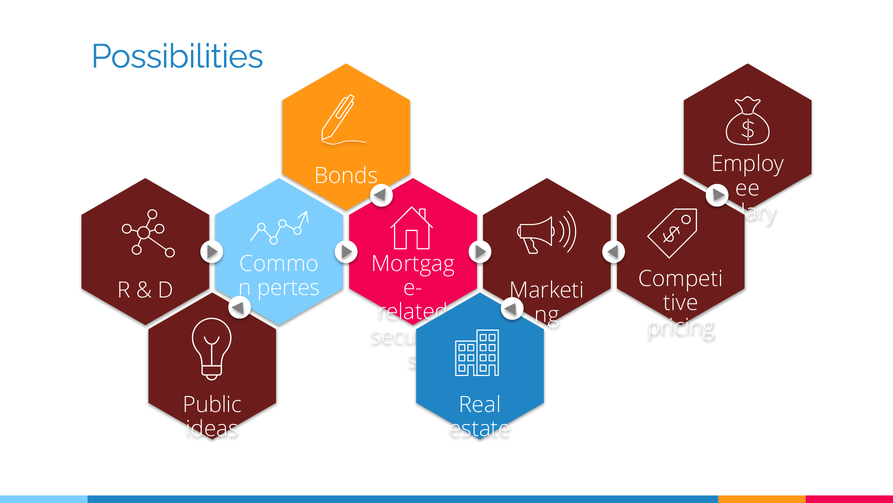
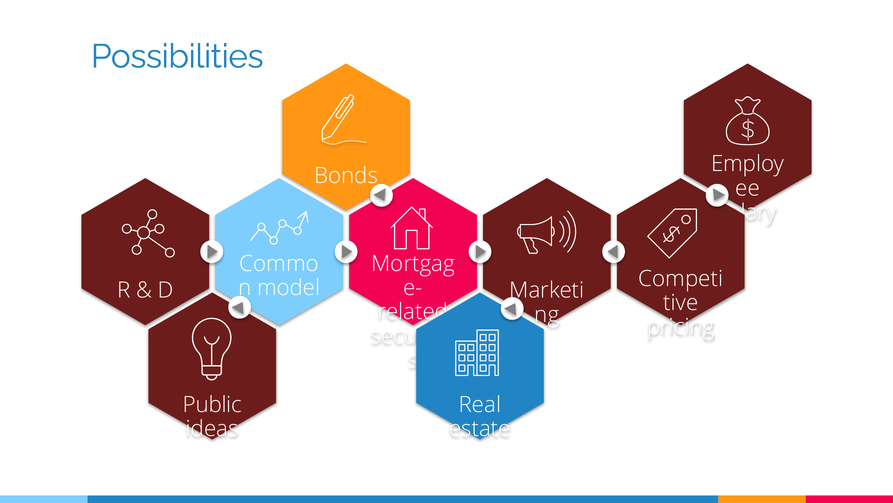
pertes: pertes -> model (289, 288)
